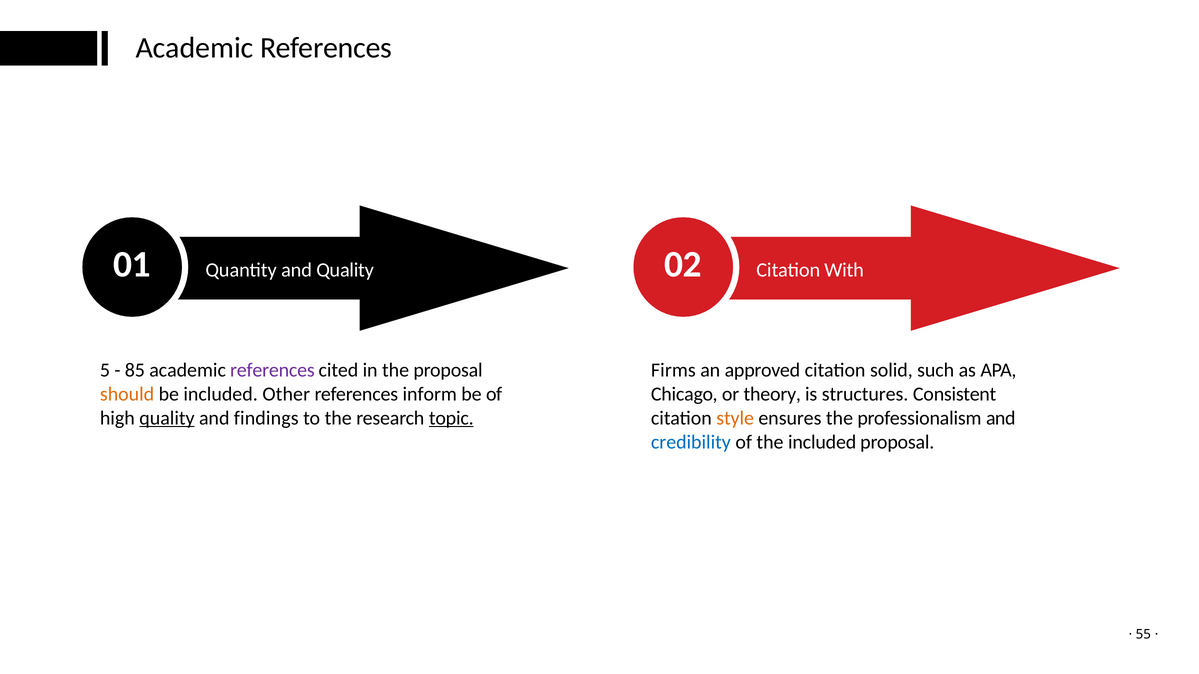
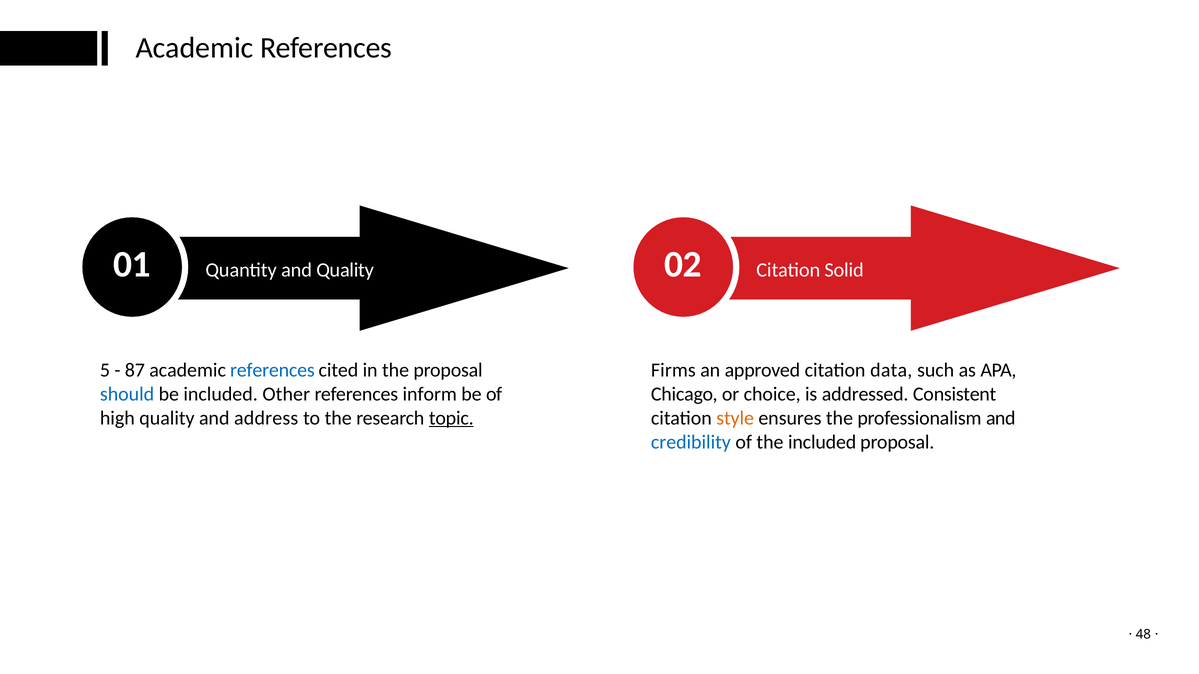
With: With -> Solid (844, 270)
85: 85 -> 87 (135, 370)
references colour: purple -> blue (272, 370)
solid: solid -> data (891, 370)
should colour: orange -> blue (127, 394)
theory: theory -> choice (772, 394)
structures: structures -> addressed (865, 394)
quality underline: present -> none (167, 418)
findings: findings -> address (266, 418)
55: 55 -> 48 (1143, 635)
